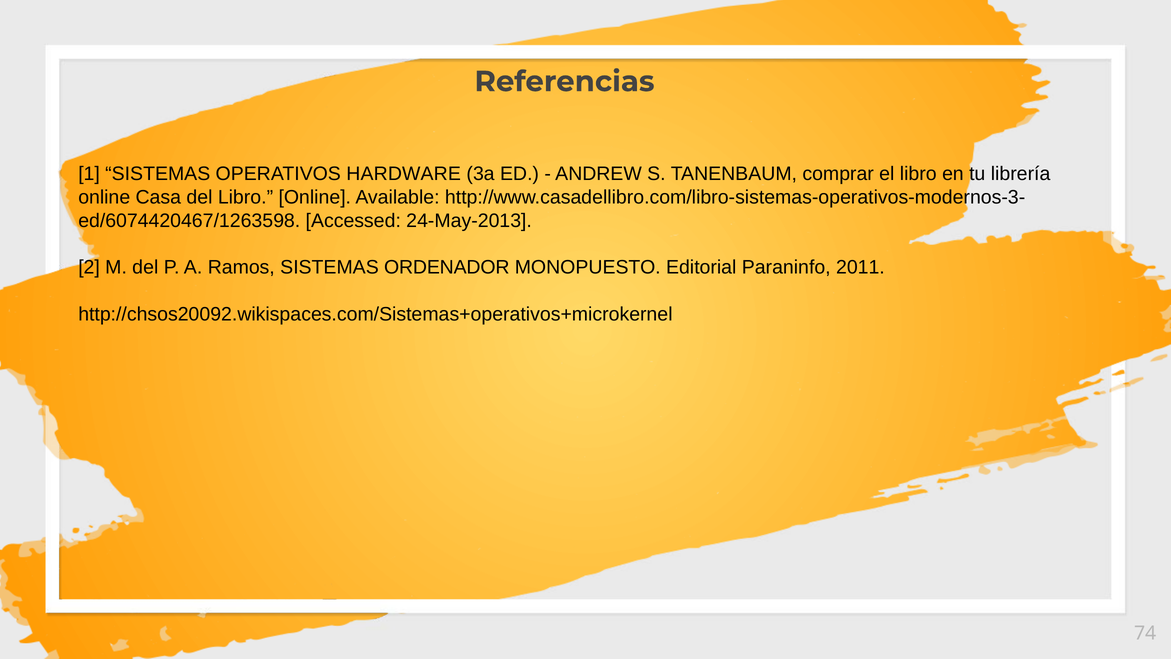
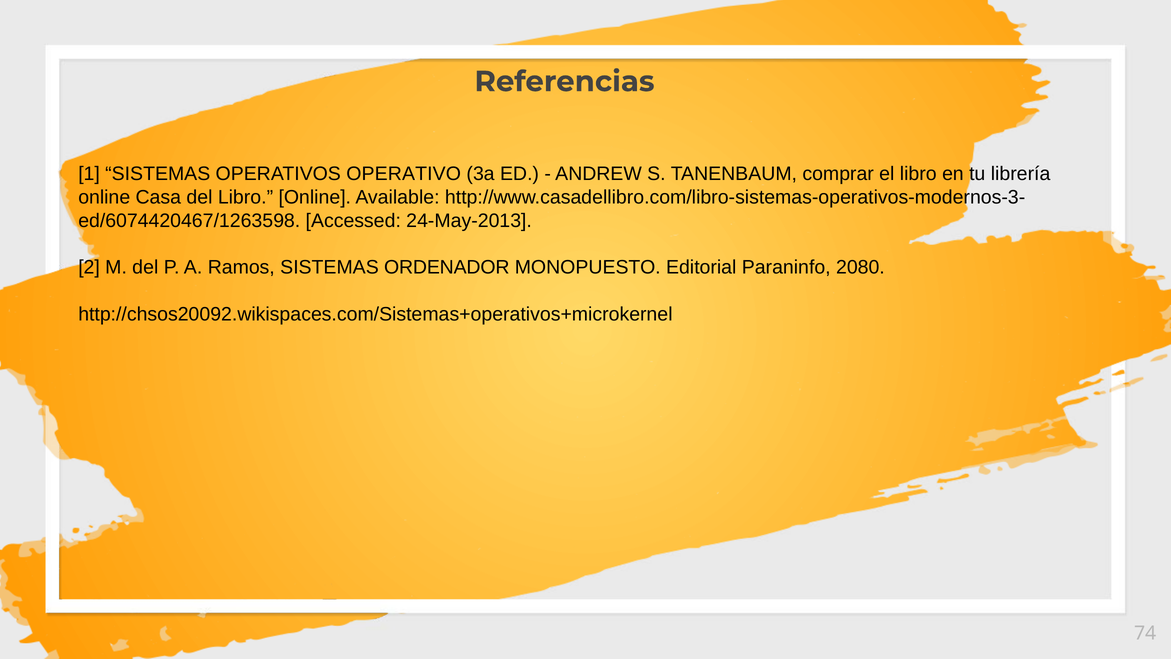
HARDWARE: HARDWARE -> OPERATIVO (404, 174)
2011: 2011 -> 2080 (860, 267)
